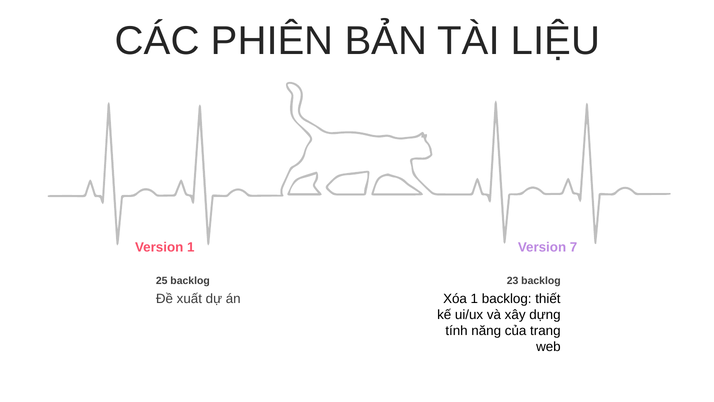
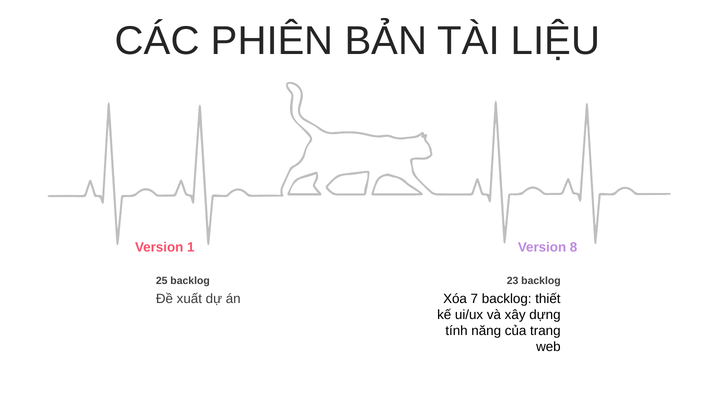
7: 7 -> 8 (574, 247)
Xóa 1: 1 -> 7 (474, 298)
